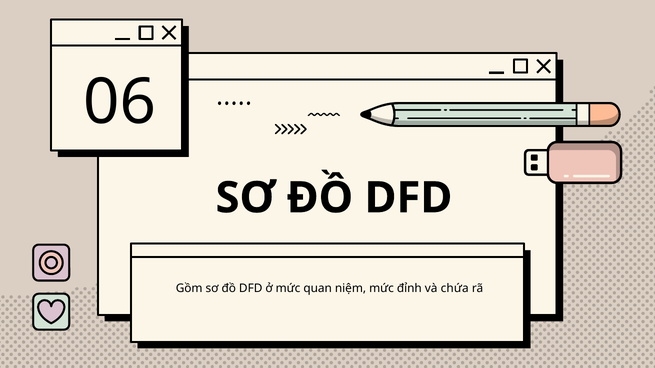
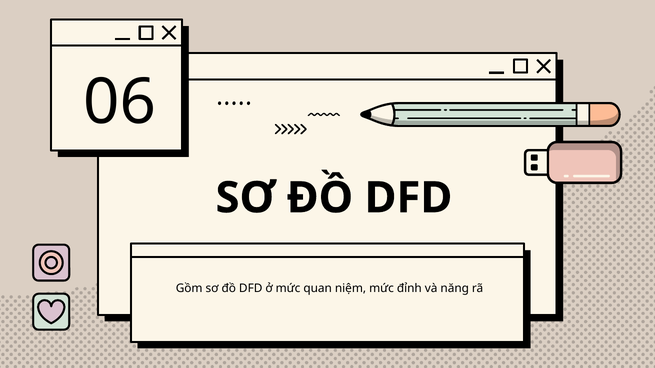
chứa: chứa -> năng (455, 288)
